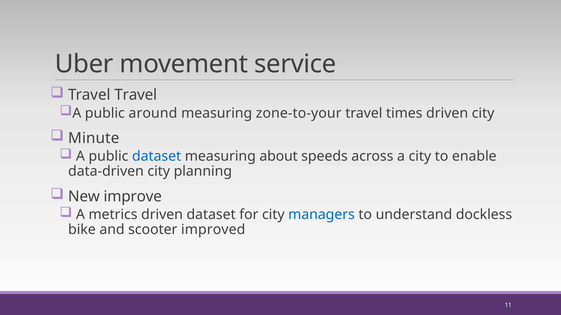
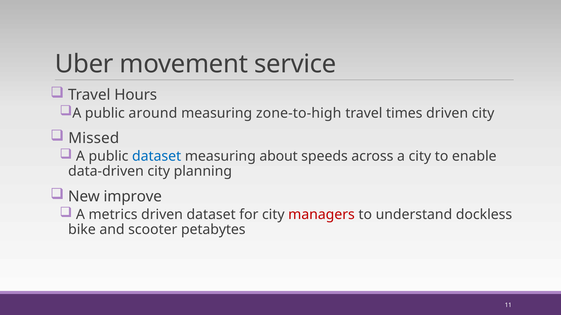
Travel Travel: Travel -> Hours (136, 95)
zone-to-your: zone-to-your -> zone-to-high (299, 113)
Minute: Minute -> Missed (94, 138)
managers colour: blue -> red (322, 215)
improved: improved -> petabytes (213, 230)
